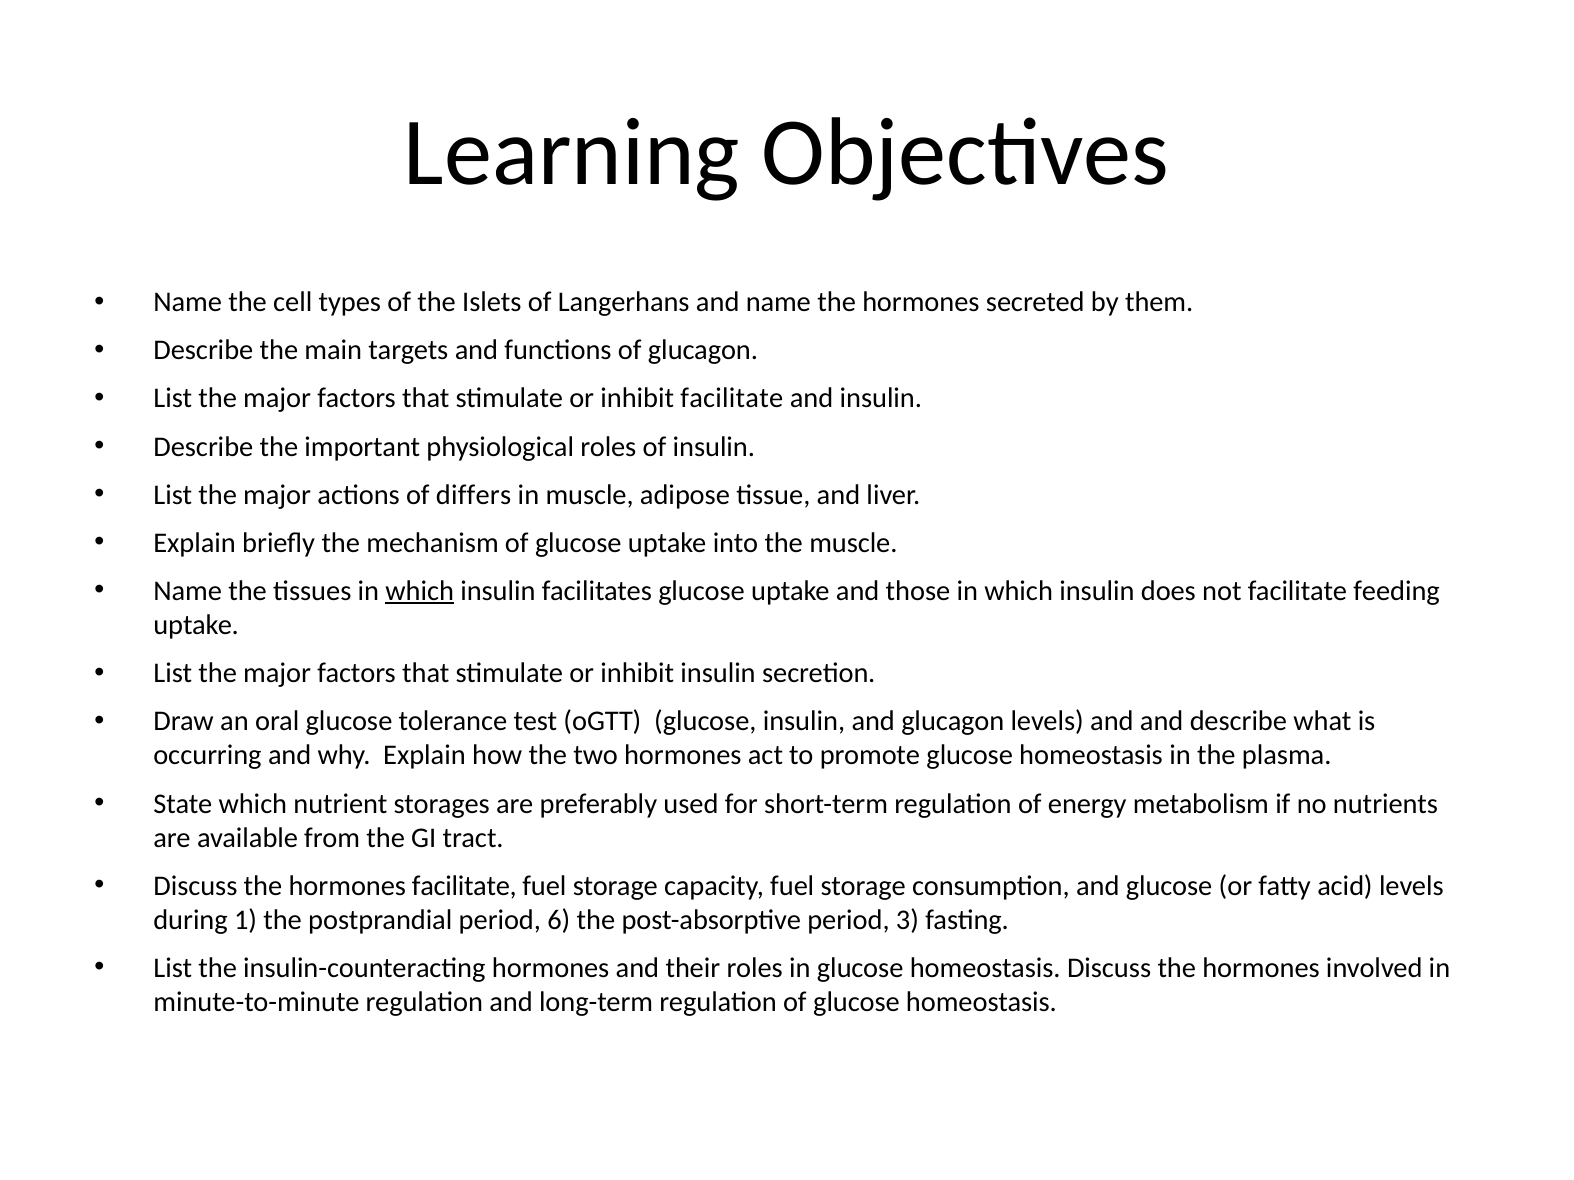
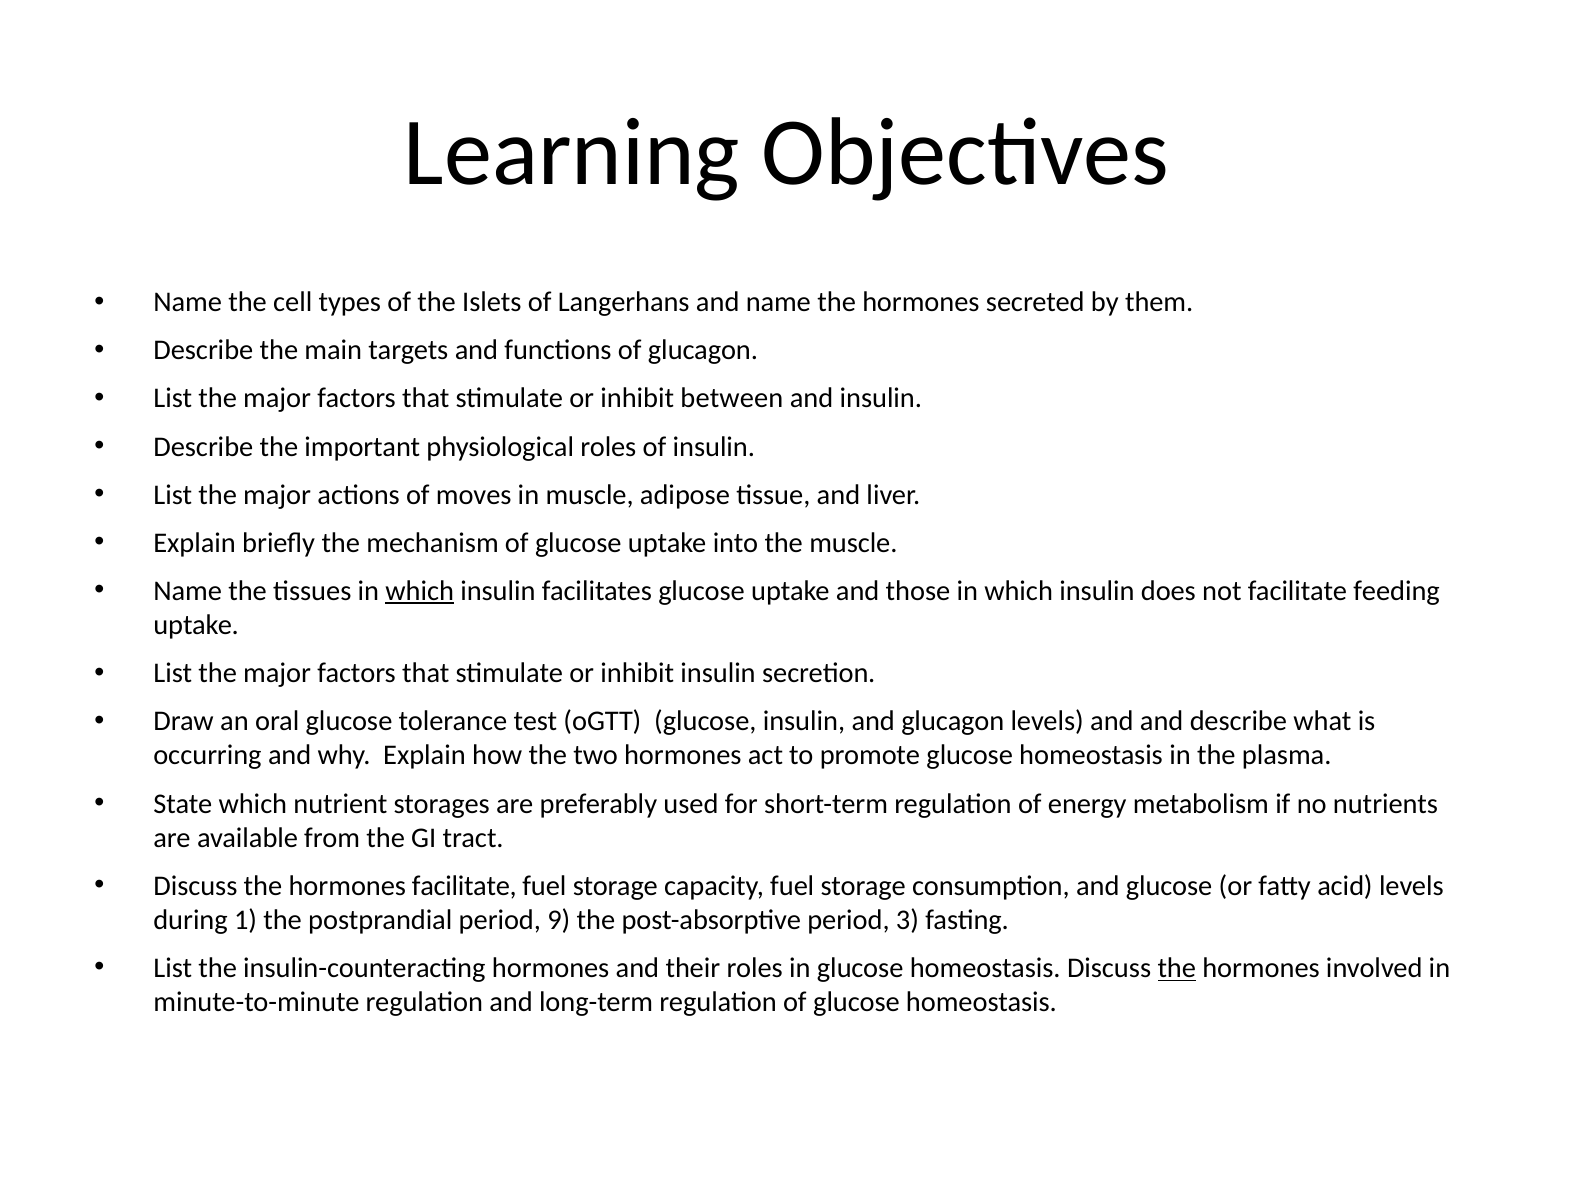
inhibit facilitate: facilitate -> between (732, 399)
differs: differs -> moves (474, 495)
6: 6 -> 9 (559, 920)
the underline: none -> present (1177, 969)
